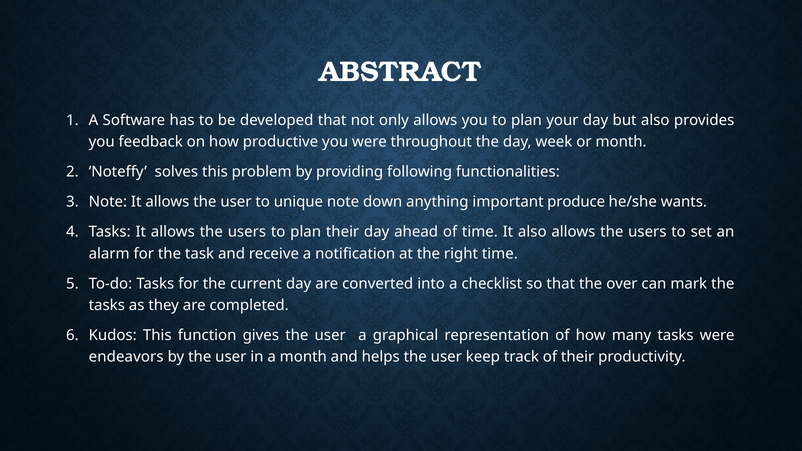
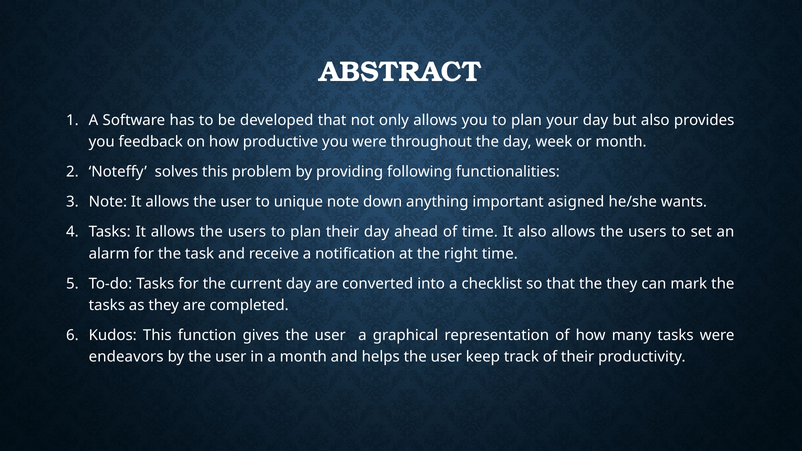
produce: produce -> asigned (576, 202)
the over: over -> they (622, 284)
